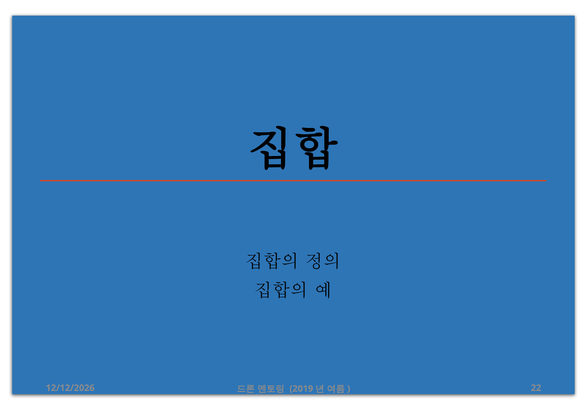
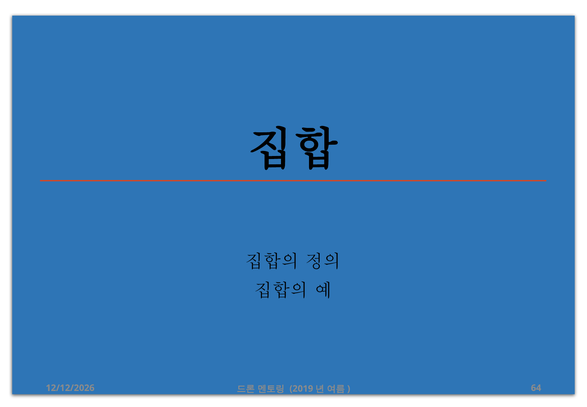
22: 22 -> 64 (536, 387)
